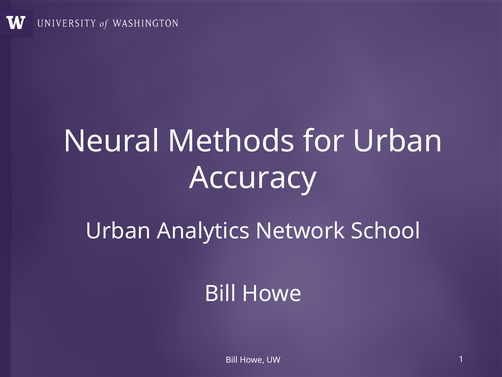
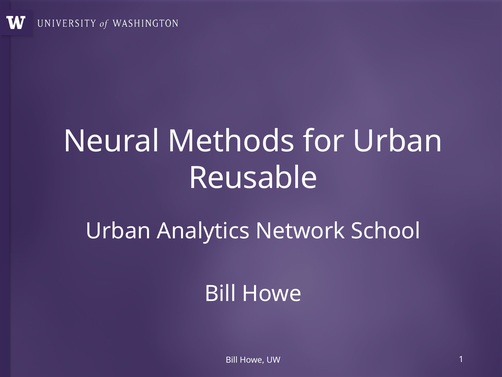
Accuracy: Accuracy -> Reusable (253, 178)
